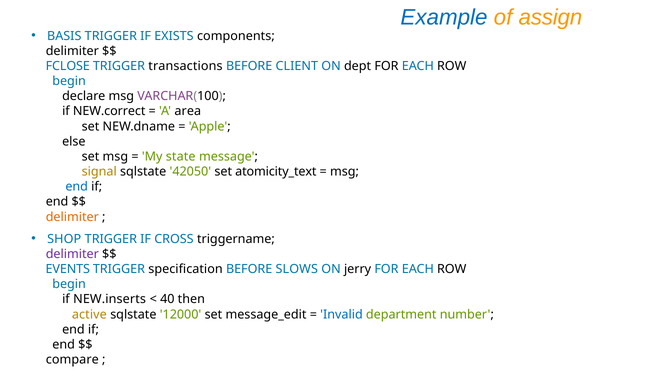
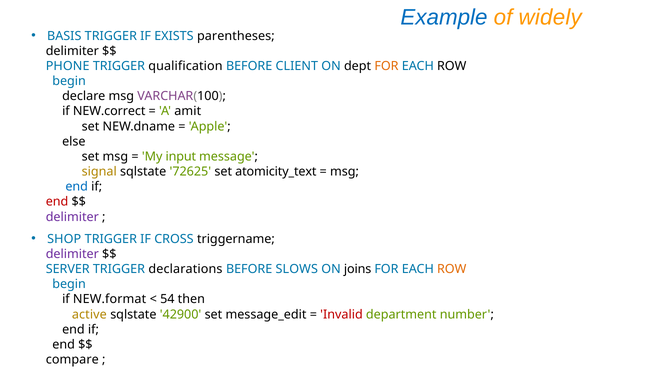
assign: assign -> widely (550, 17)
components: components -> parentheses (236, 36)
FCLOSE: FCLOSE -> PHONE (68, 66)
transactions: transactions -> qualification (185, 66)
FOR colour: black -> orange (386, 66)
area: area -> amit (188, 111)
state: state -> input (181, 157)
42050: 42050 -> 72625 (190, 172)
end colour: black -> red (57, 202)
delimiter colour: orange -> purple (72, 217)
EVENTS: EVENTS -> SERVER (68, 269)
specification: specification -> declarations (185, 269)
jerry: jerry -> joins (358, 269)
ROW colour: black -> orange (452, 269)
NEW.inserts: NEW.inserts -> NEW.format (110, 300)
40: 40 -> 54 (167, 300)
12000: 12000 -> 42900 (181, 315)
Invalid colour: blue -> red (341, 315)
